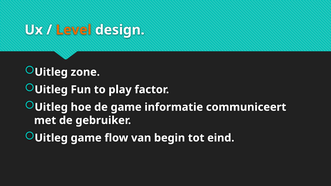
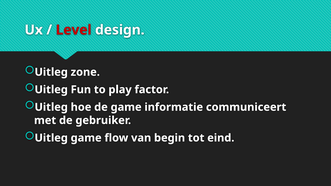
Level colour: orange -> red (74, 30)
